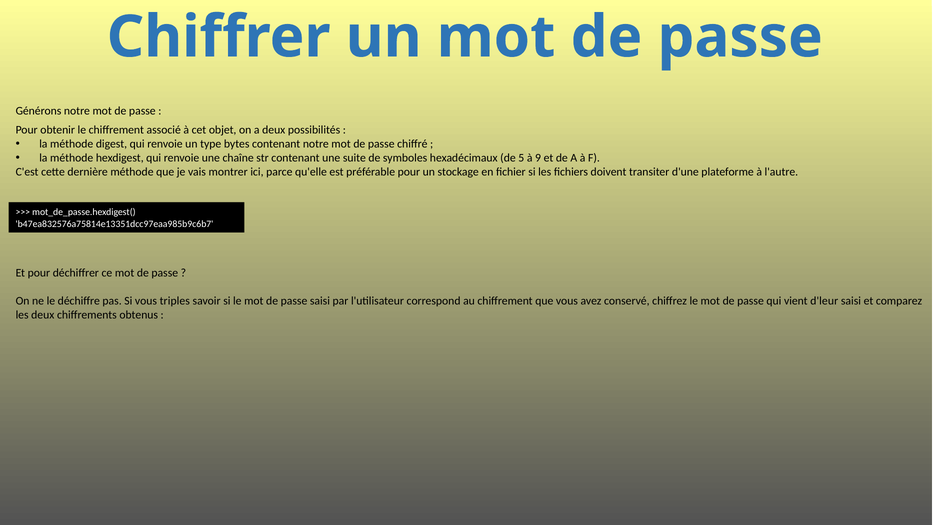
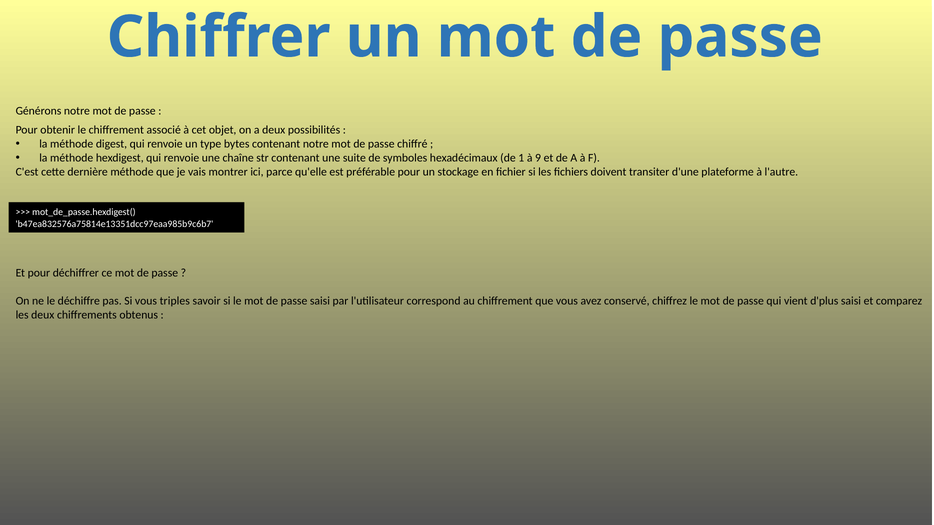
5: 5 -> 1 (521, 158)
d'leur: d'leur -> d'plus (824, 301)
